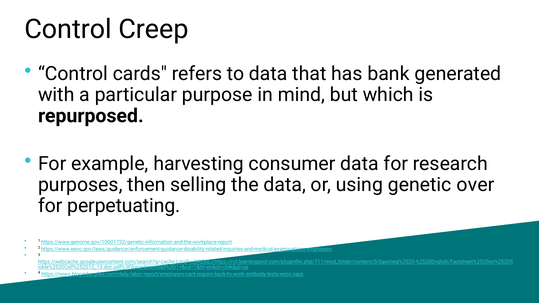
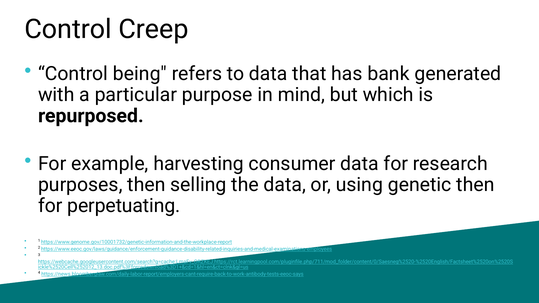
cards: cards -> being (140, 74)
genetic over: over -> then (475, 185)
